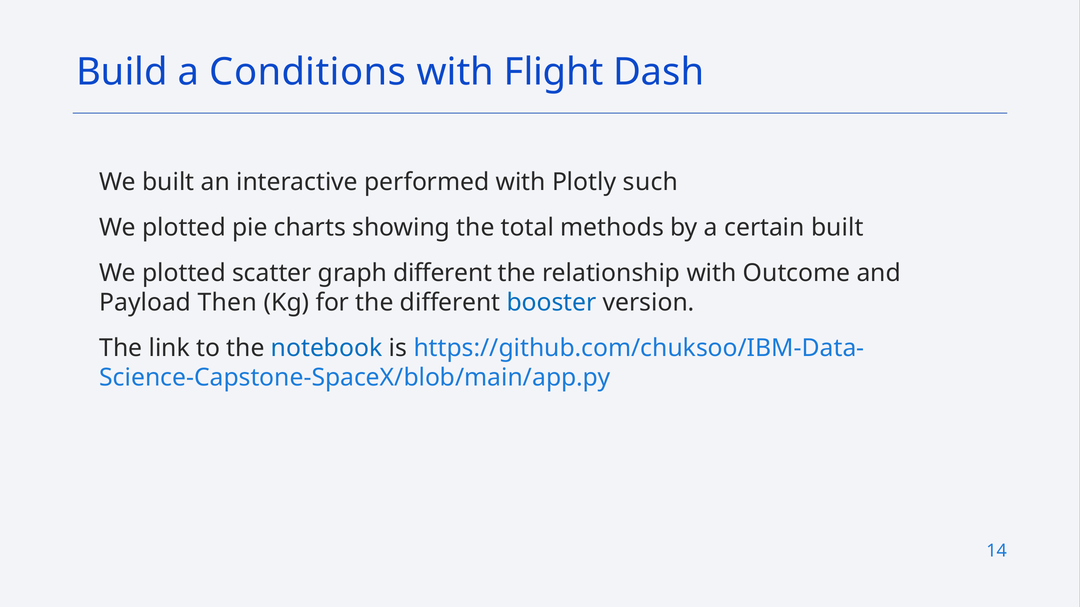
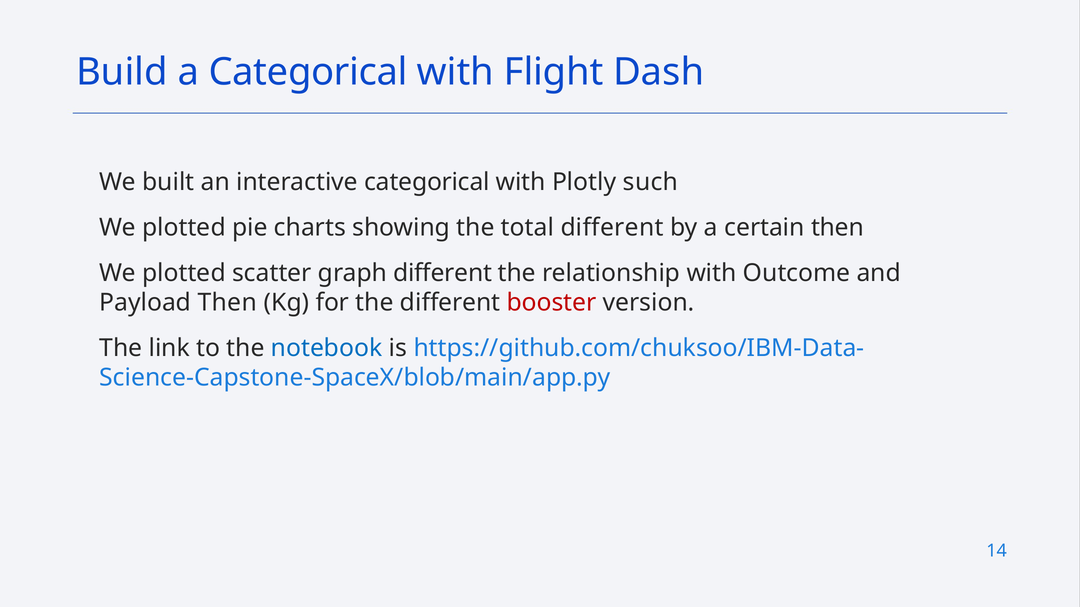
a Conditions: Conditions -> Categorical (308, 72)
interactive performed: performed -> categorical (427, 182)
total methods: methods -> different (612, 228)
certain built: built -> then (838, 228)
booster colour: blue -> red (551, 303)
